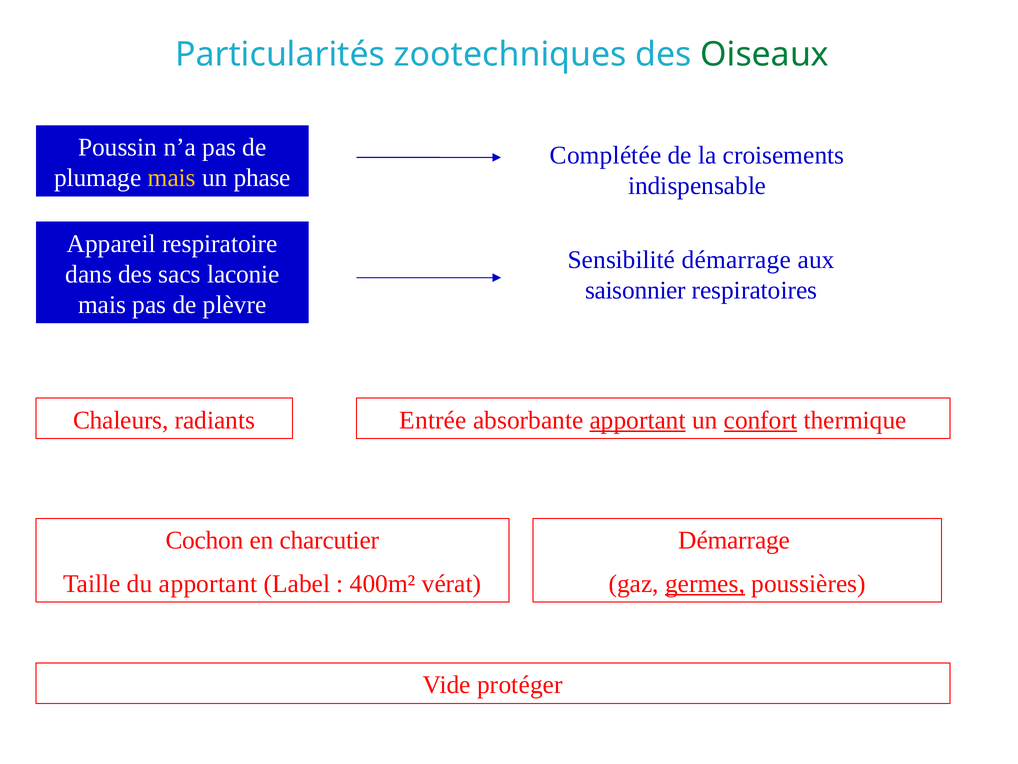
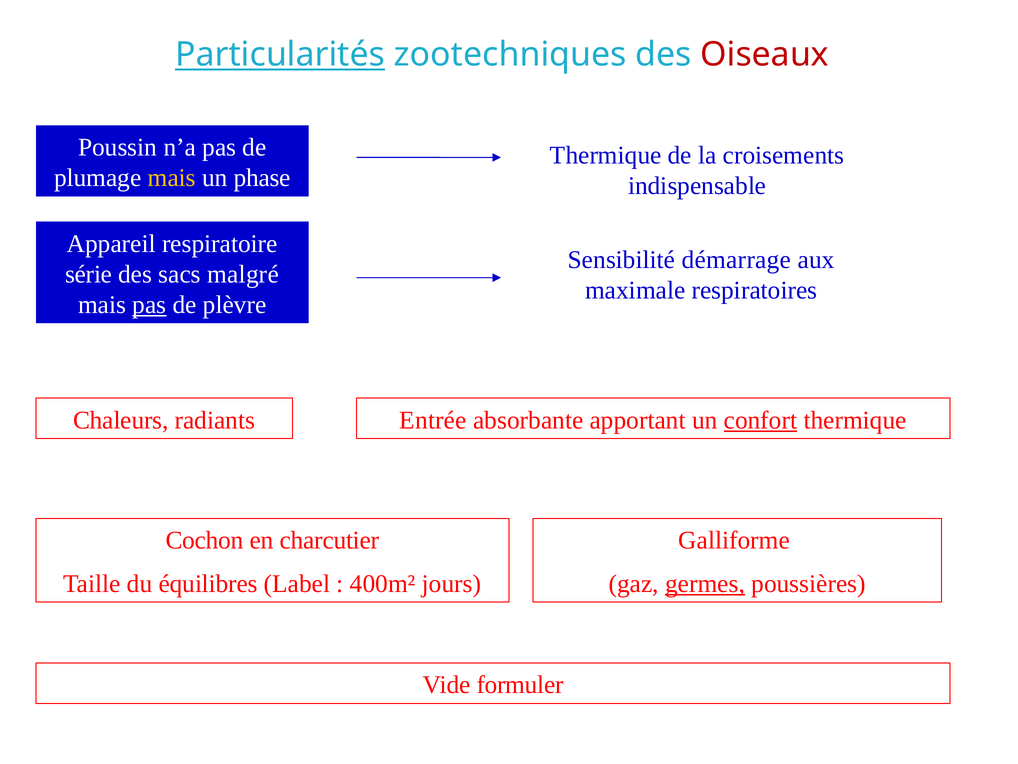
Particularités underline: none -> present (280, 55)
Oiseaux colour: green -> red (765, 55)
Complétée: Complétée -> Thermique (606, 155)
dans: dans -> série (89, 274)
laconie: laconie -> malgré (243, 274)
saisonnier: saisonnier -> maximale (635, 290)
pas underline: none -> present (149, 305)
apportant underline: present -> none (638, 420)
Démarrage: Démarrage -> Galliforme (734, 540)
du apportant: apportant -> équilibres (208, 583)
vérat: vérat -> jours (451, 583)
protéger: protéger -> formuler (520, 684)
